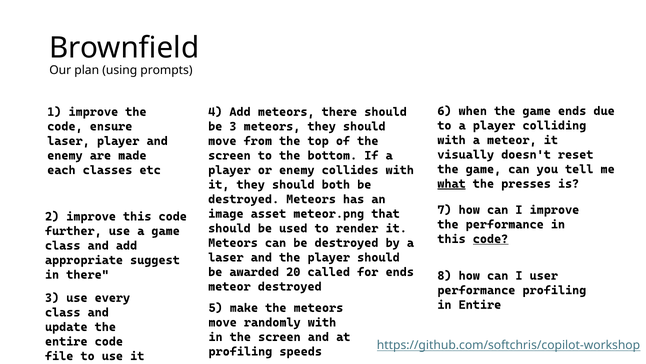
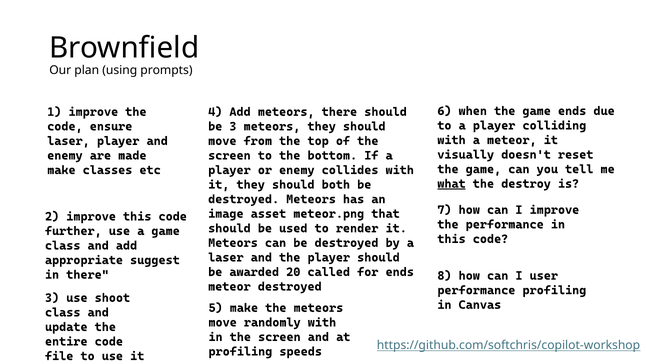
each: each -> make (61, 170)
presses: presses -> destroy (526, 183)
code underline: present -> none (491, 239)
every: every -> shoot (112, 297)
in Entire: Entire -> Canvas (480, 304)
